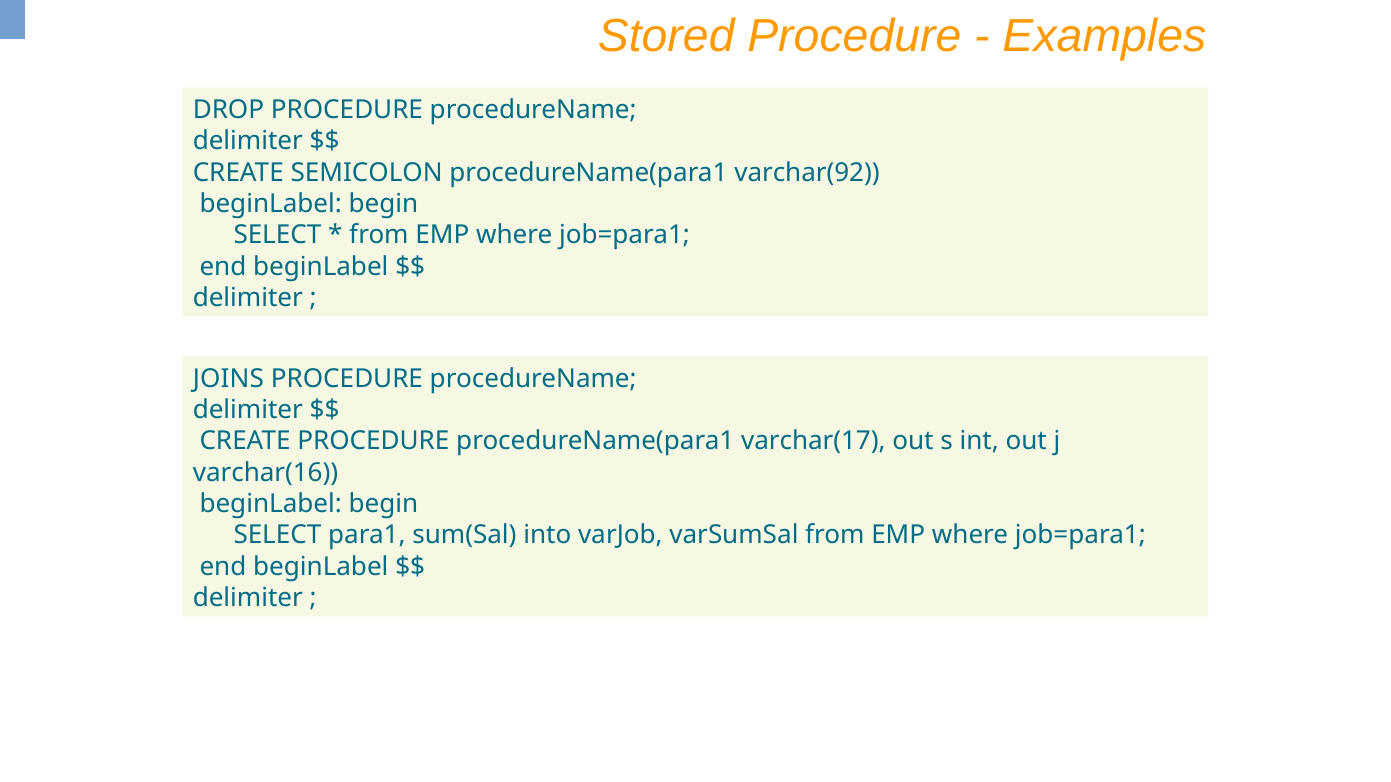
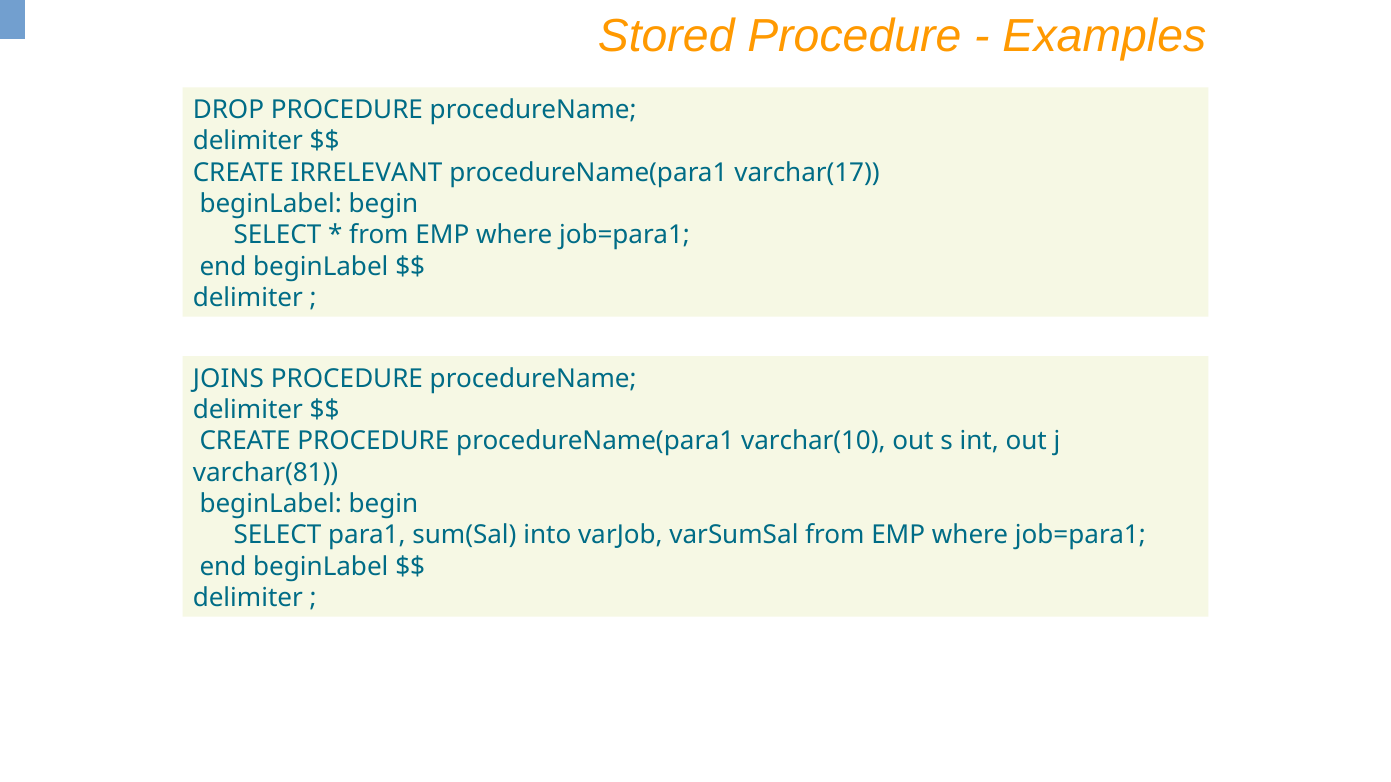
SEMICOLON: SEMICOLON -> IRRELEVANT (367, 173)
varchar(92: varchar(92 -> varchar(17 (807, 173)
varchar(17: varchar(17 -> varchar(10 (813, 442)
varchar(16: varchar(16 -> varchar(81 (266, 473)
